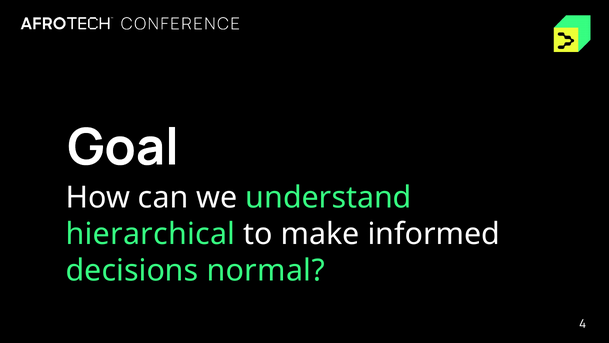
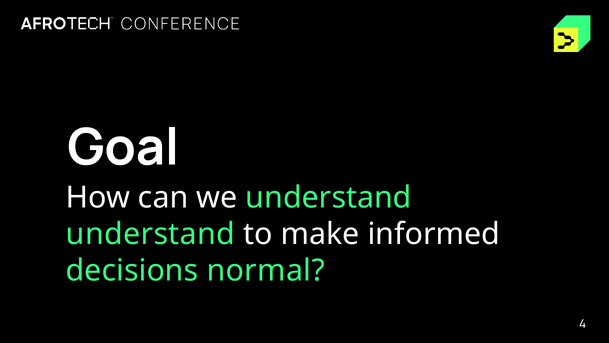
hierarchical: hierarchical -> understand (150, 234)
